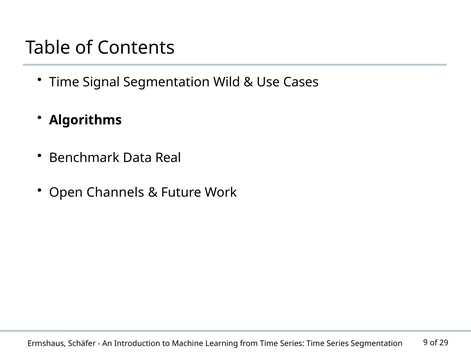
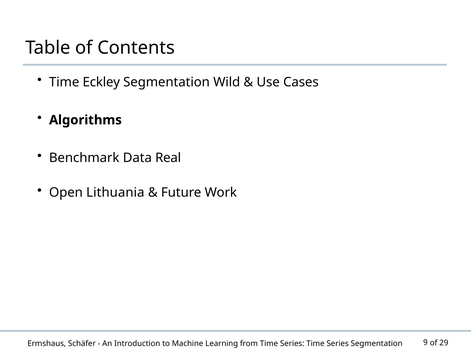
Signal: Signal -> Eckley (101, 82)
Channels: Channels -> Lithuania (115, 193)
